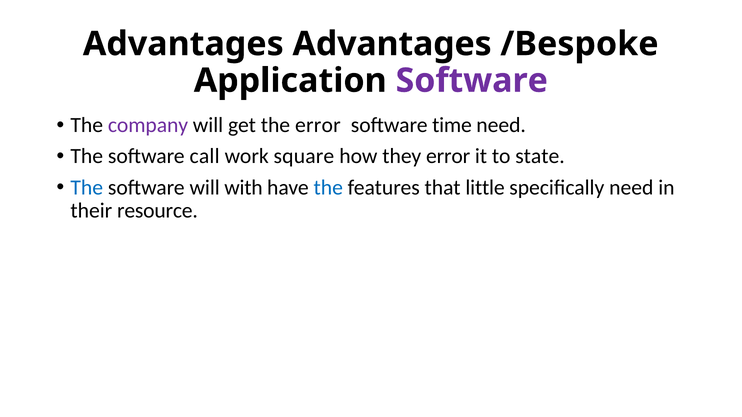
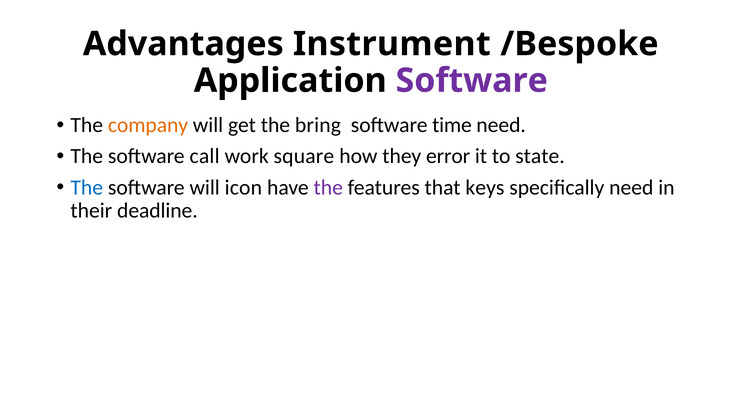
Advantages Advantages: Advantages -> Instrument (392, 44)
company colour: purple -> orange (148, 125)
the error: error -> bring (318, 125)
with: with -> icon (243, 188)
the colour: blue -> purple (328, 188)
little: little -> keys (485, 188)
resource: resource -> deadline (157, 211)
